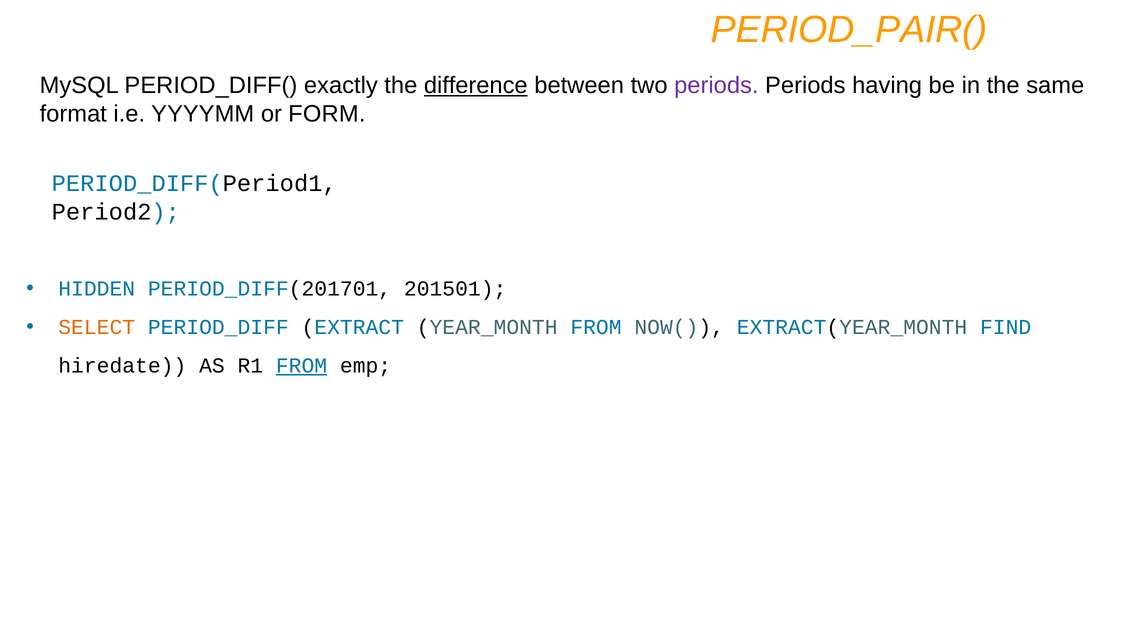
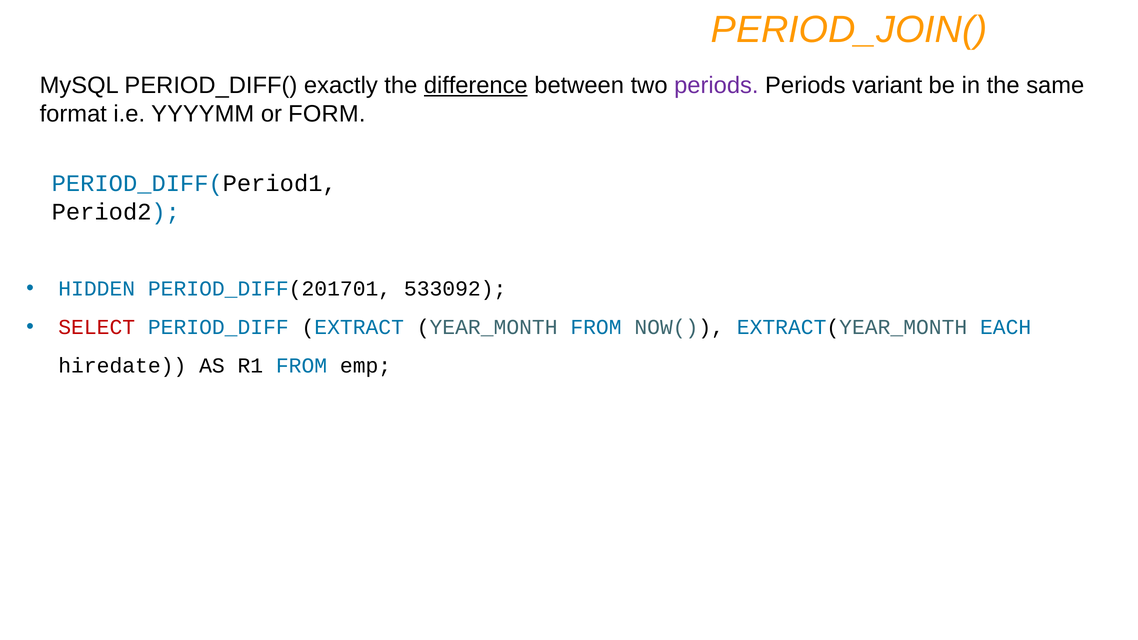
PERIOD_PAIR(: PERIOD_PAIR( -> PERIOD_JOIN( (849, 30)
having: having -> variant (887, 86)
201501: 201501 -> 533092 (455, 289)
SELECT colour: orange -> red (97, 327)
FIND: FIND -> EACH (1006, 327)
FROM underline: present -> none (302, 366)
